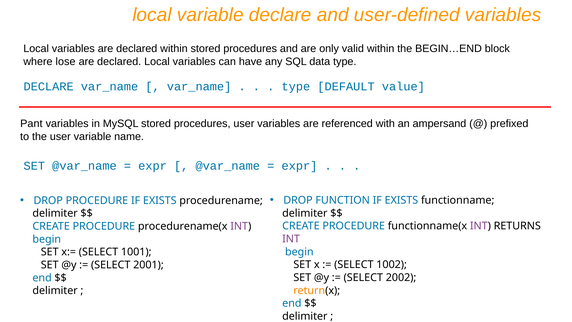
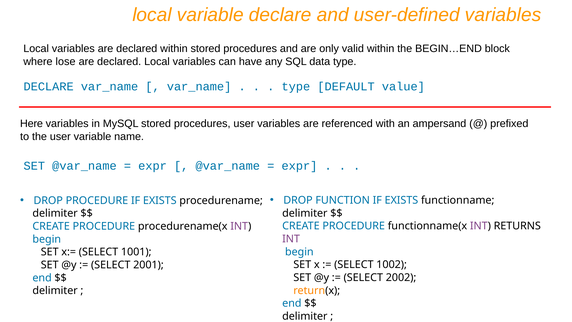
Pant: Pant -> Here (31, 124)
